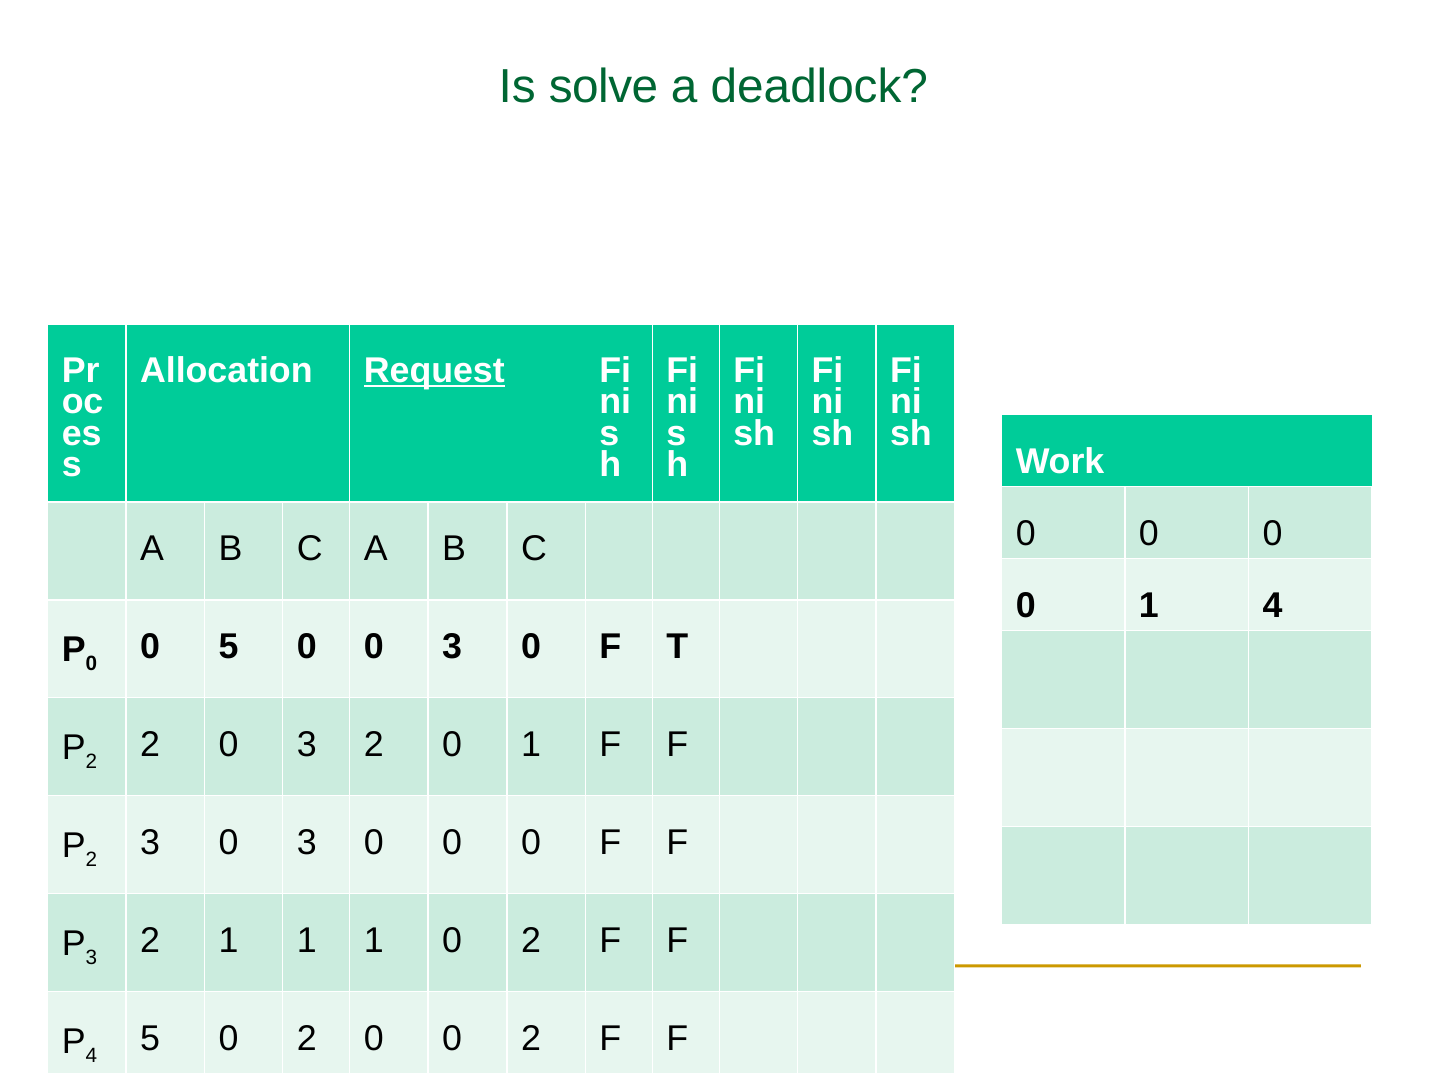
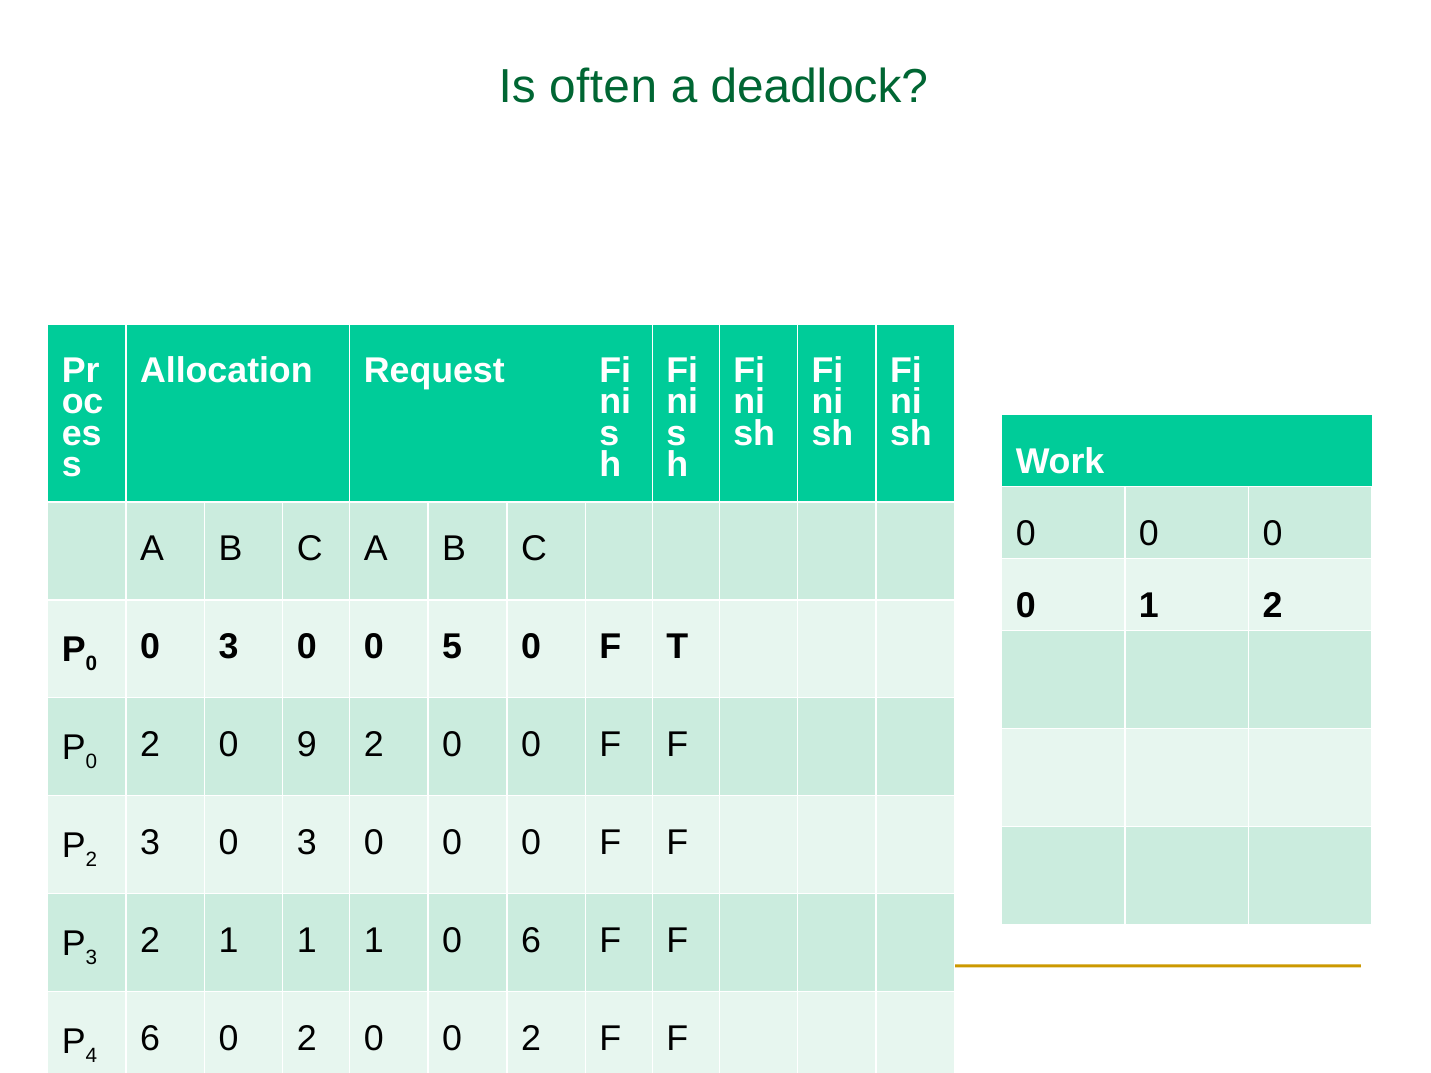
solve: solve -> often (603, 87)
Request underline: present -> none (434, 371)
1 4: 4 -> 2 (1273, 605)
0 0 5: 5 -> 3 (228, 647)
0 0 3: 3 -> 5 (452, 647)
2: 2 -> 0 (91, 762)
2 0 3: 3 -> 9 (307, 745)
1: 1 -> 0 (531, 745)
1 0 2: 2 -> 6 (531, 940)
5: 5 -> 6 (150, 1038)
